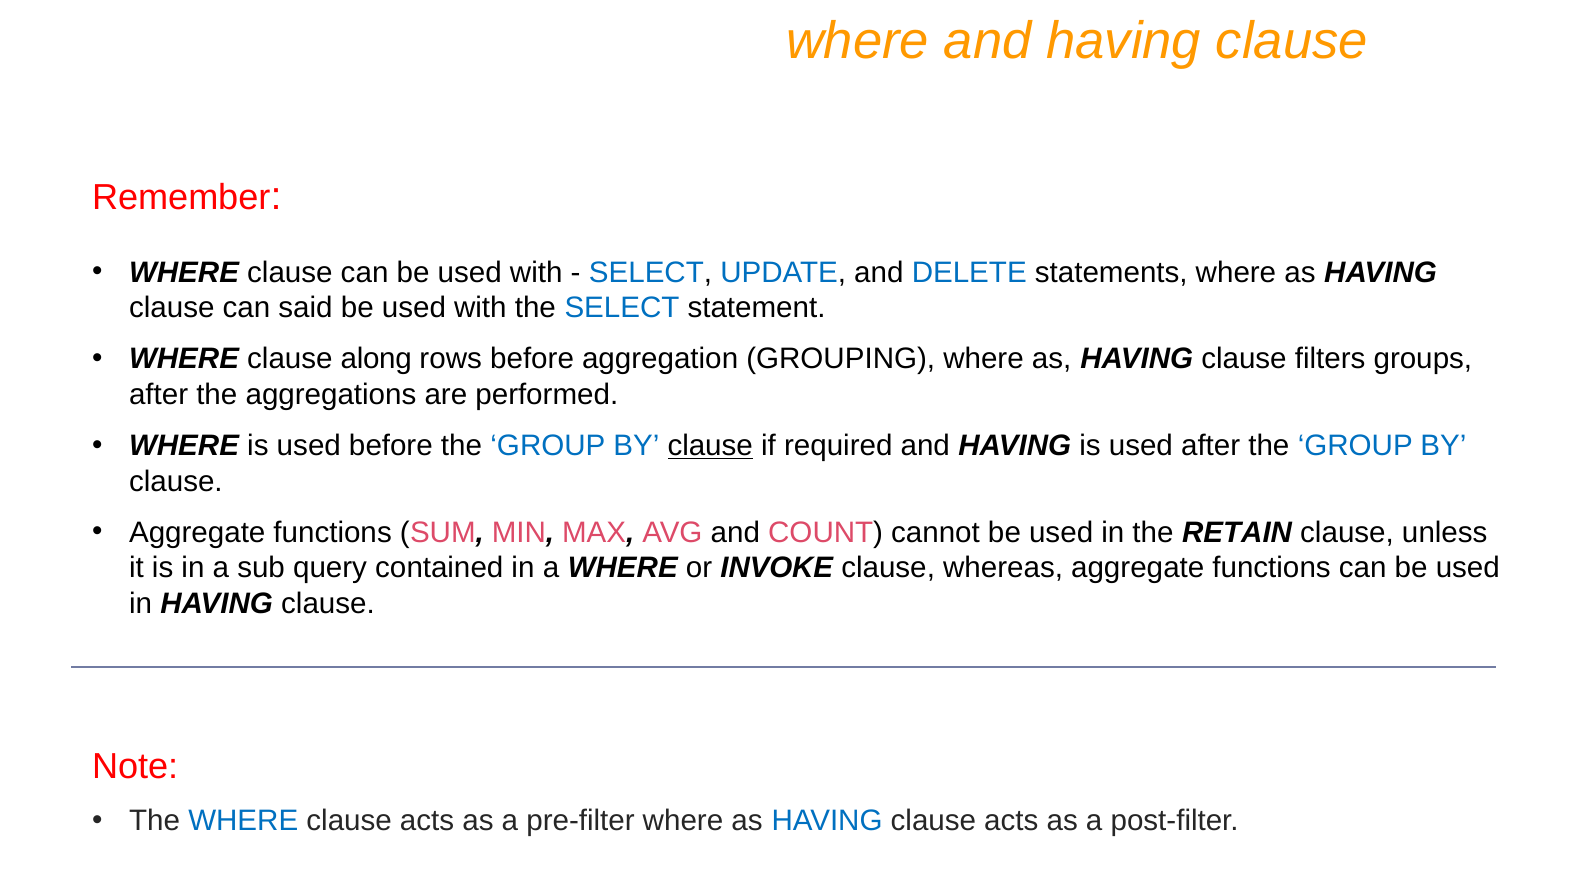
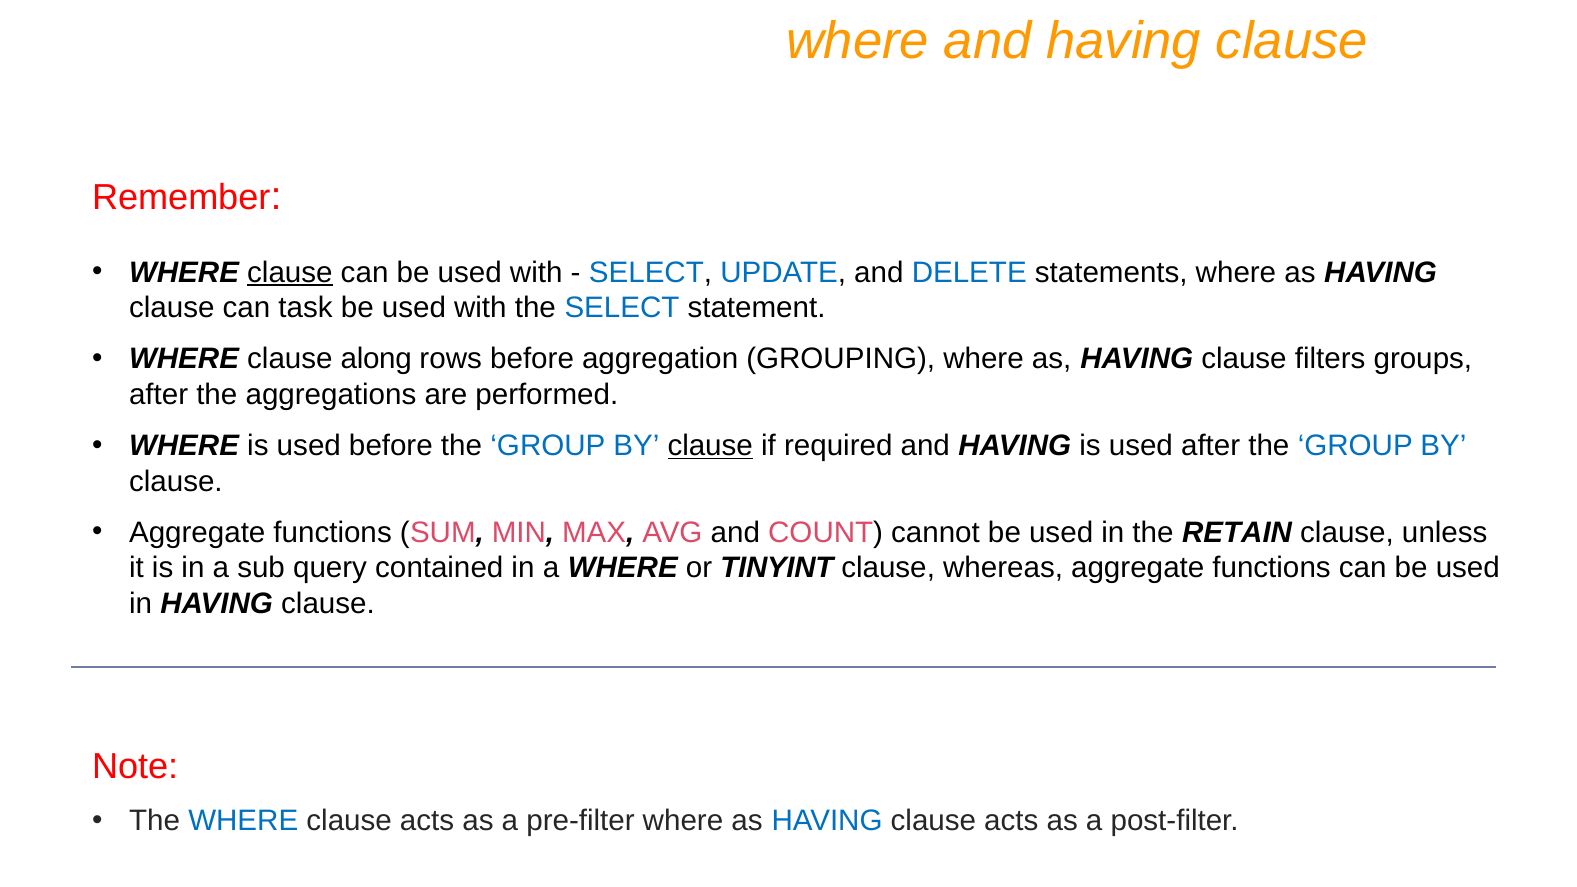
clause underline: none -> present (290, 272)
said: said -> task (305, 308)
INVOKE: INVOKE -> TINYINT (777, 568)
